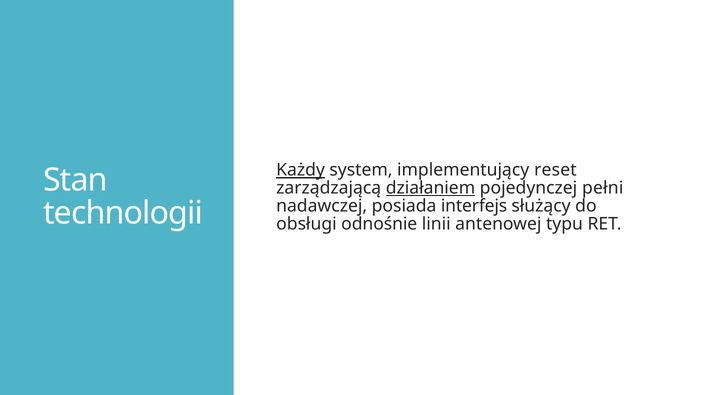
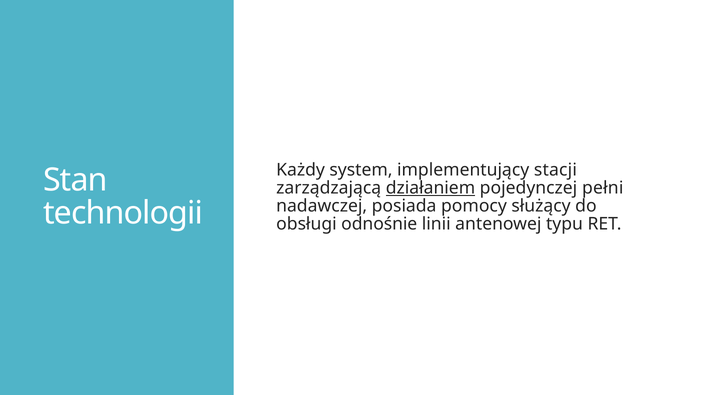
Każdy underline: present -> none (301, 170)
reset: reset -> stacji (555, 170)
interfejs: interfejs -> pomocy (474, 206)
